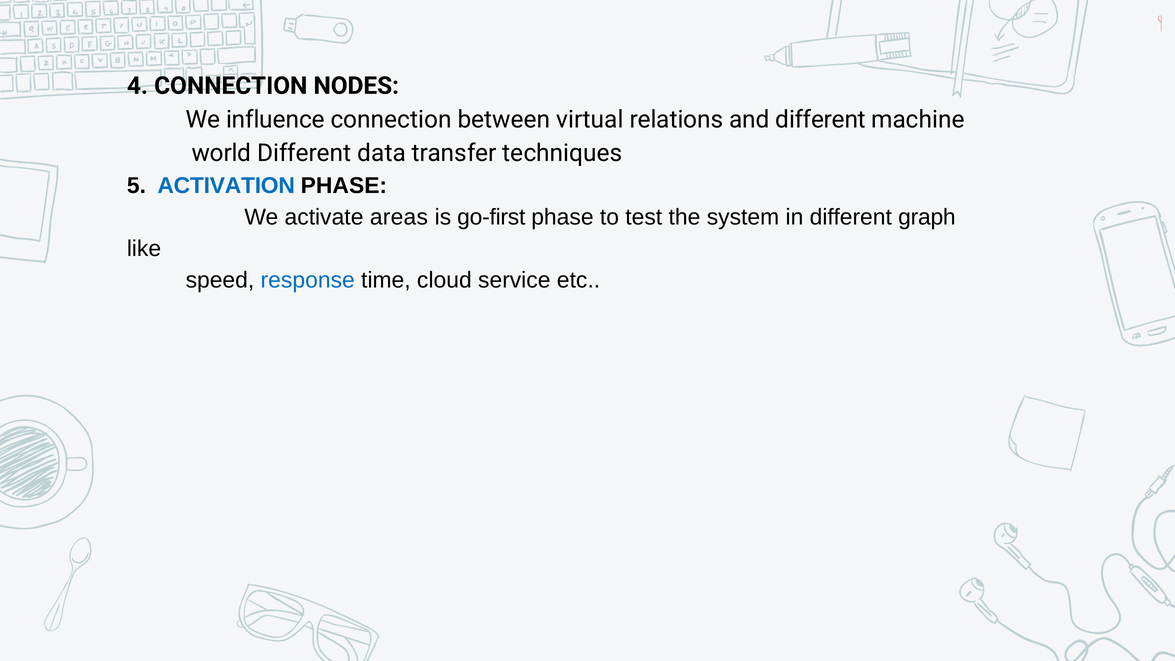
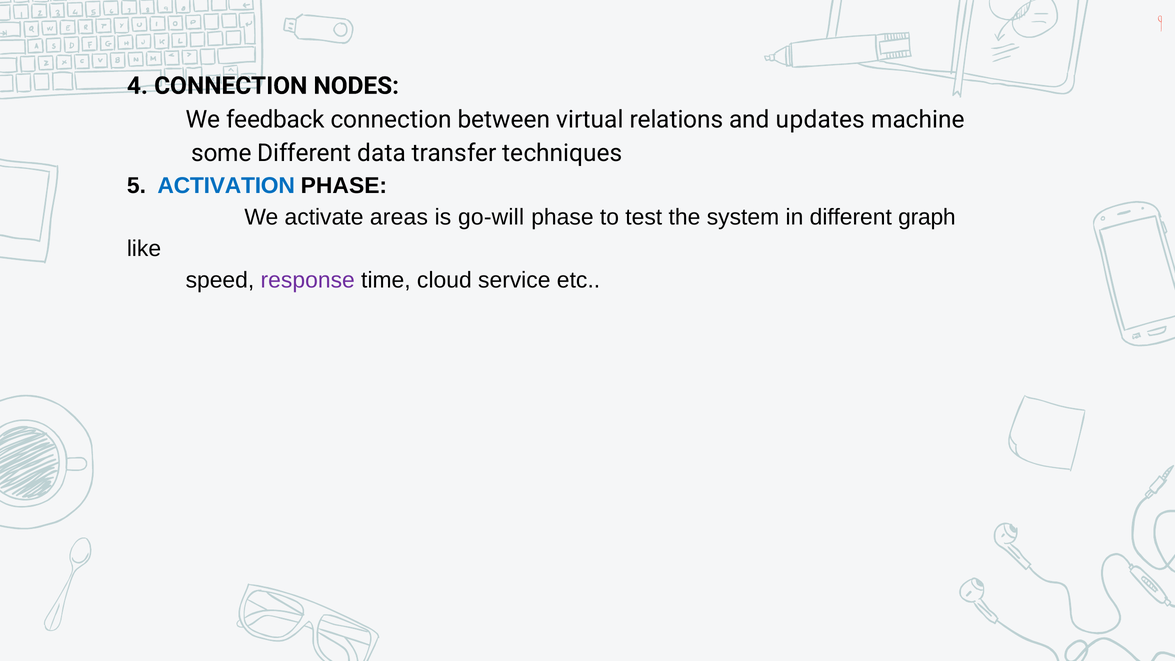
influence: influence -> feedback (275, 120)
and different: different -> updates (820, 120)
world: world -> some (221, 153)
go-first: go-first -> go-will (491, 217)
response colour: blue -> purple (308, 280)
